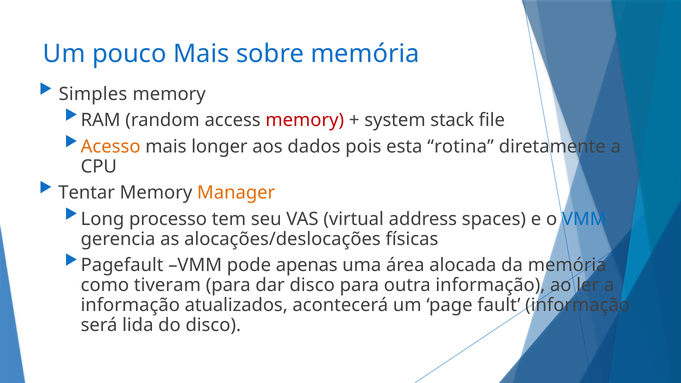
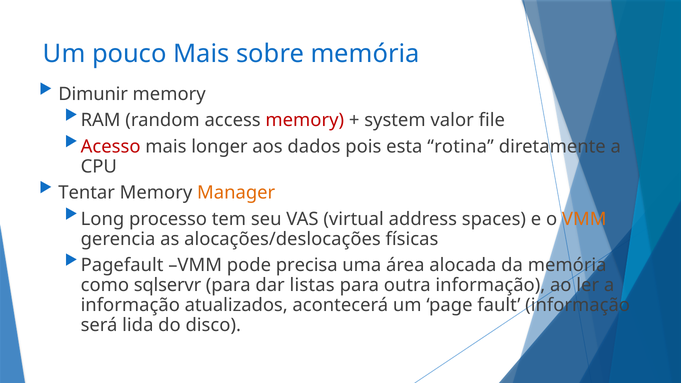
Simples: Simples -> Dimunir (93, 94)
stack: stack -> valor (452, 120)
Acesso colour: orange -> red (111, 147)
VMM colour: blue -> orange (584, 219)
apenas: apenas -> precisa (307, 265)
tiveram: tiveram -> sqlservr (168, 285)
dar disco: disco -> listas (312, 285)
